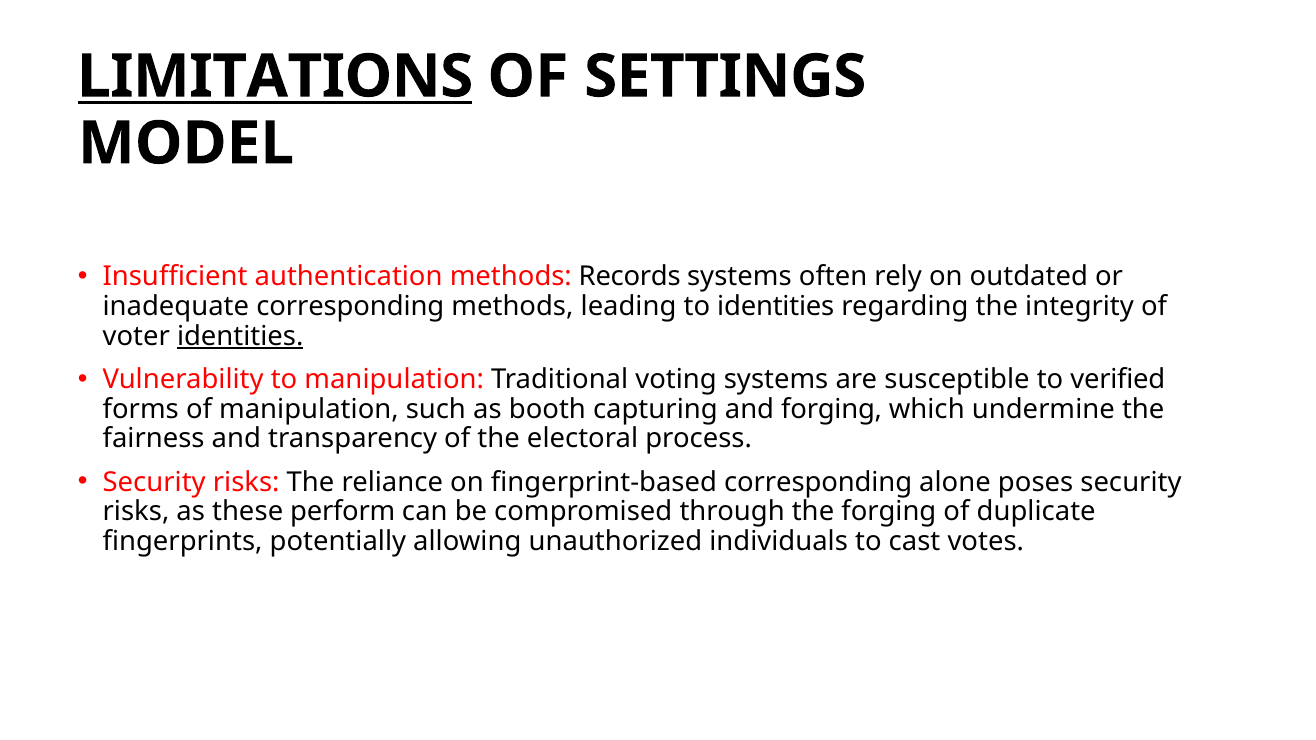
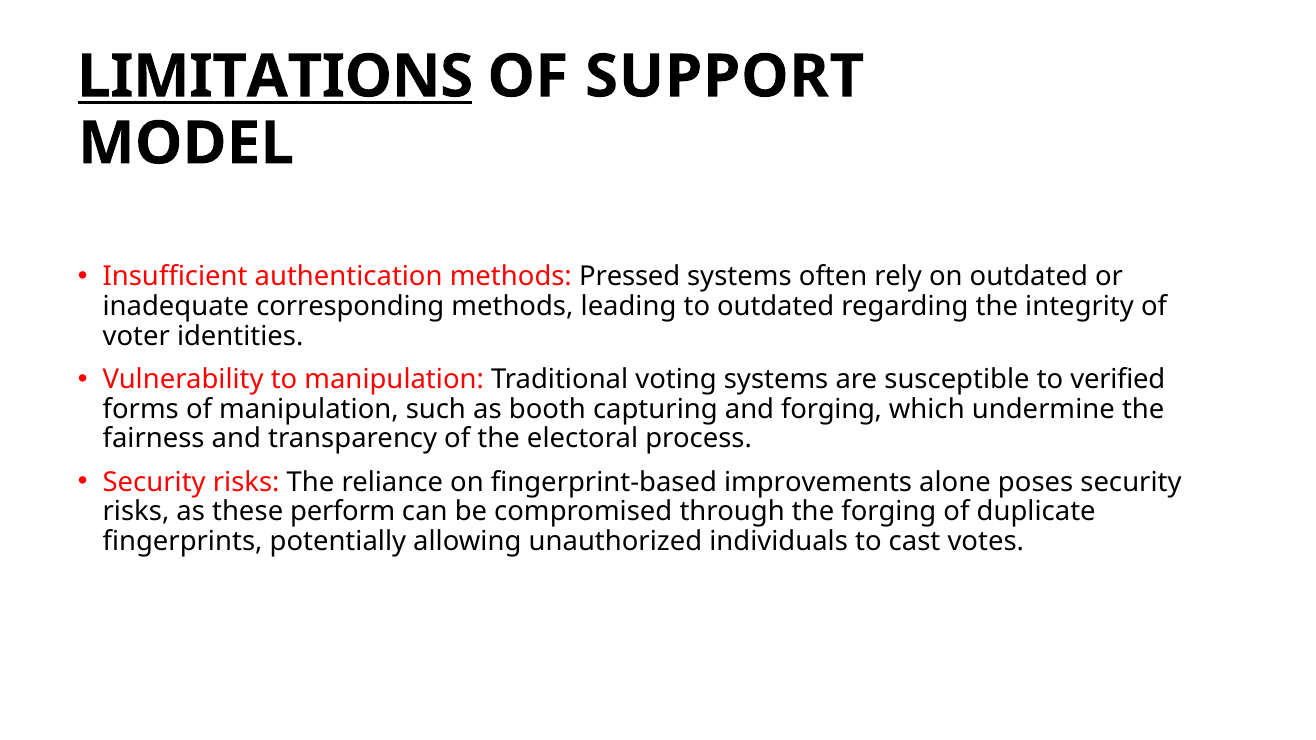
SETTINGS: SETTINGS -> SUPPORT (725, 77)
Records: Records -> Pressed (630, 277)
to identities: identities -> outdated (776, 306)
identities underline: present -> none (240, 336)
fingerprint-based corresponding: corresponding -> improvements (818, 482)
